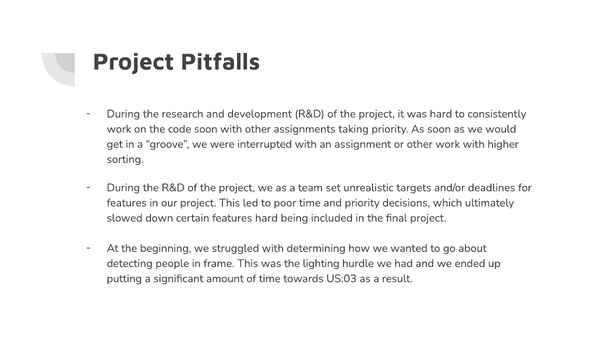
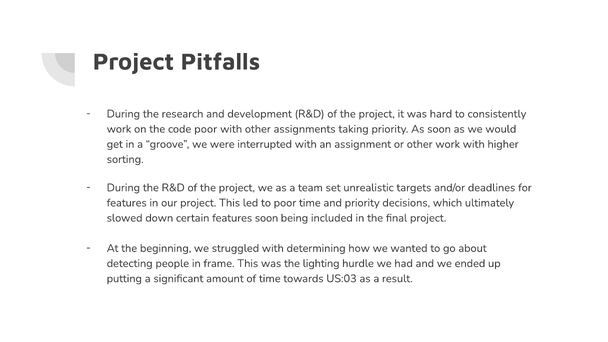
code soon: soon -> poor (206, 129)
features hard: hard -> soon (267, 218)
